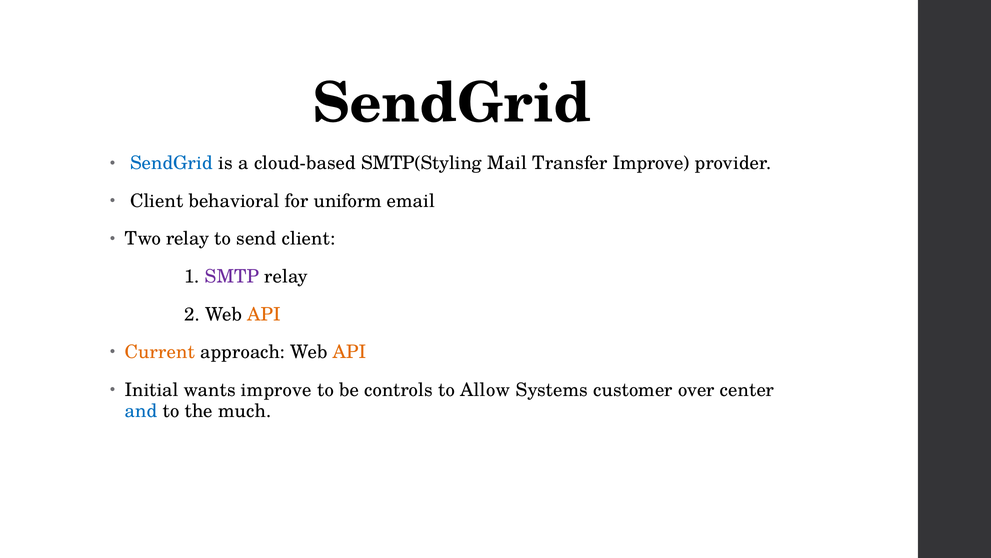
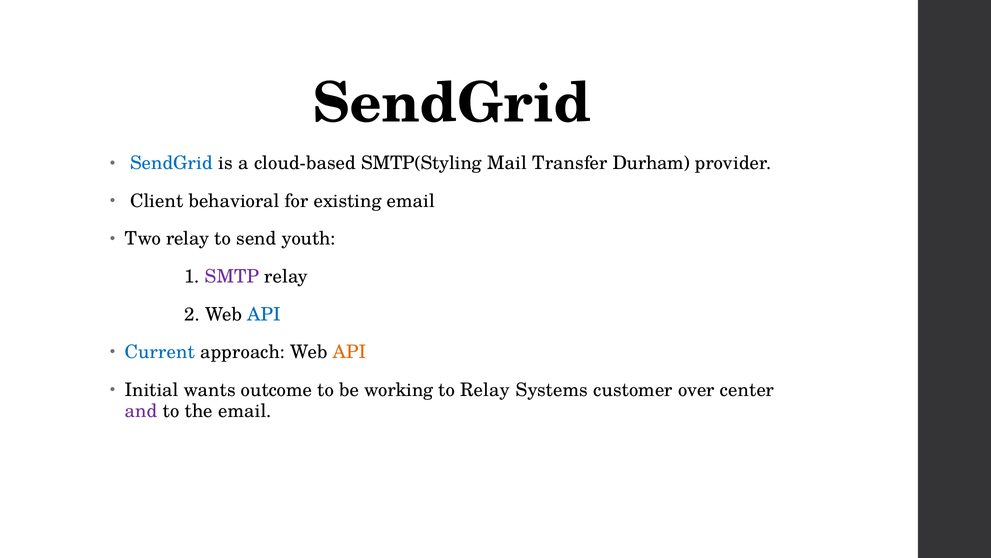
Transfer Improve: Improve -> Durham (651, 163)
uniform: uniform -> existing (348, 201)
send client: client -> youth (309, 239)
API colour: orange -> blue (264, 314)
Current colour: orange -> blue (160, 352)
wants improve: improve -> outcome (276, 389)
controls: controls -> working (399, 389)
to Allow: Allow -> Relay (485, 389)
and colour: blue -> purple (141, 411)
the much: much -> email (245, 411)
